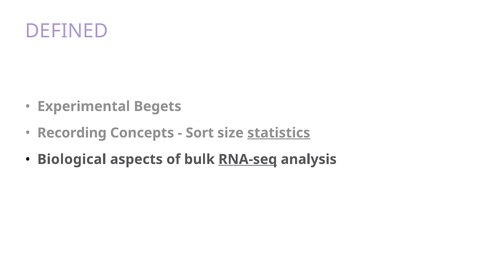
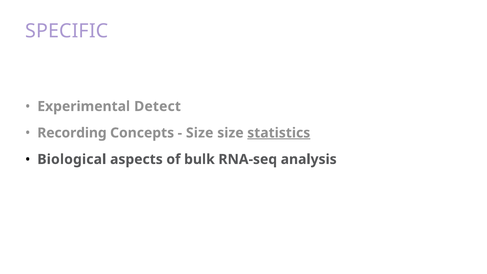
DEFINED: DEFINED -> SPECIFIC (67, 31)
Begets: Begets -> Detect (158, 106)
Sort: Sort -> Size (200, 133)
RNA-seq underline: present -> none (248, 159)
